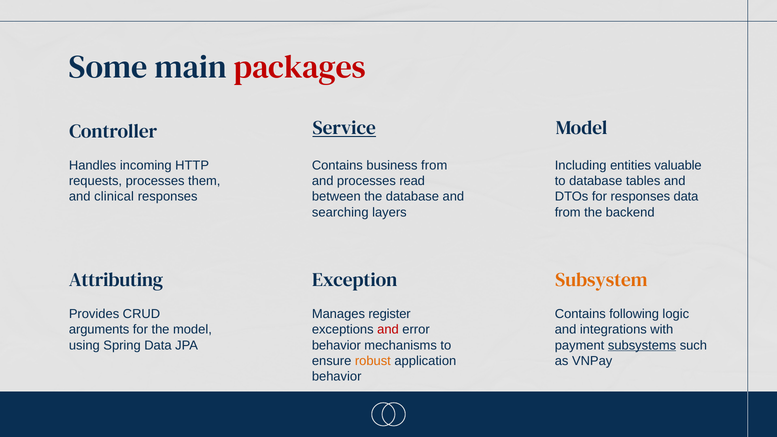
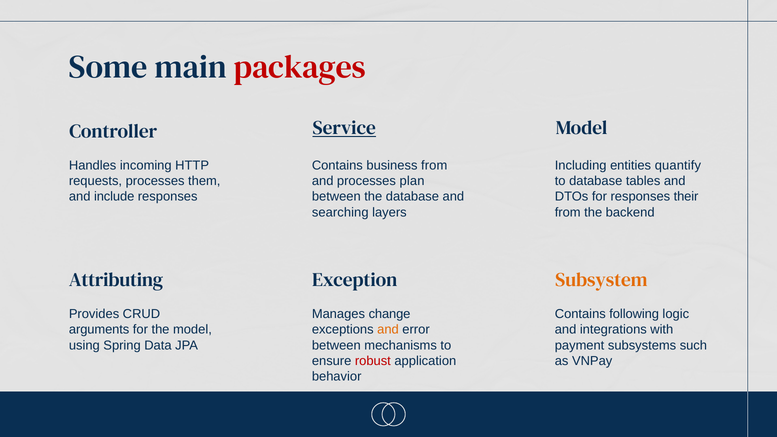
valuable: valuable -> quantify (678, 166)
read: read -> plan (412, 181)
clinical: clinical -> include (114, 197)
responses data: data -> their (686, 197)
register: register -> change (390, 314)
and colour: red -> orange (388, 330)
behavior: behavior -> between (336, 345)
subsystems underline: present -> none (642, 345)
robust colour: orange -> red (373, 361)
